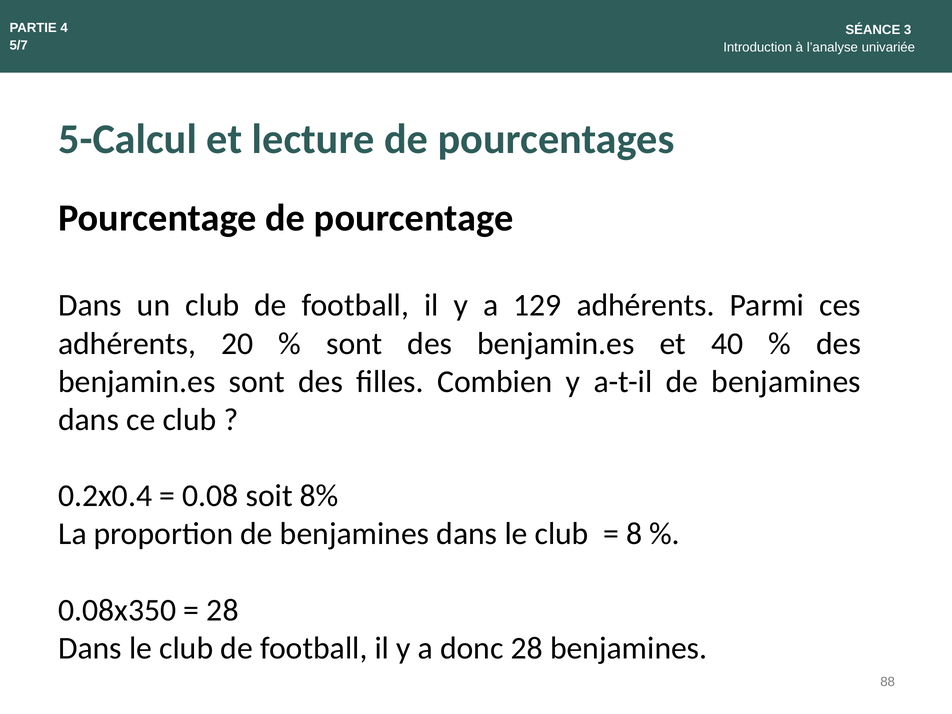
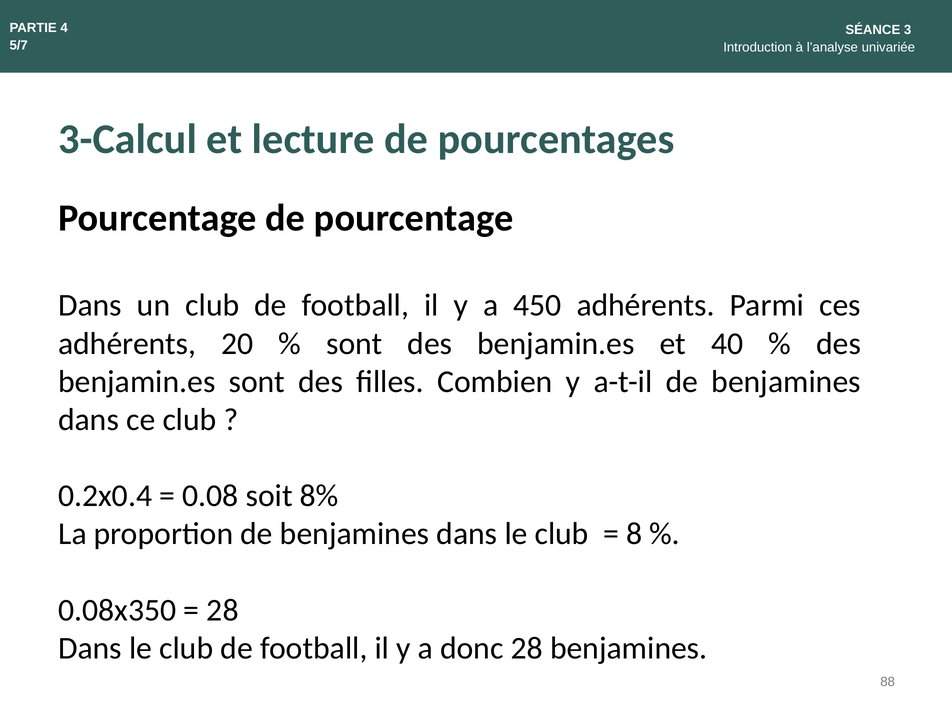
5-Calcul: 5-Calcul -> 3-Calcul (128, 139)
129: 129 -> 450 (537, 305)
